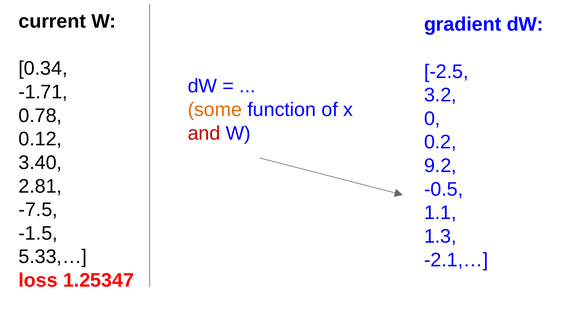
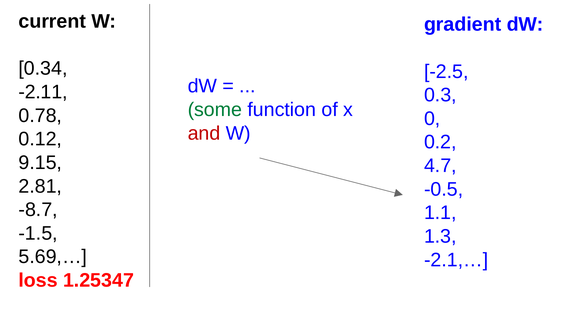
-1.71: -1.71 -> -2.11 (43, 92)
3.2: 3.2 -> 0.3 (440, 95)
some colour: orange -> green (215, 110)
3.40: 3.40 -> 9.15 (40, 163)
9.2: 9.2 -> 4.7 (440, 166)
-7.5: -7.5 -> -8.7 (38, 210)
5.33,…: 5.33,… -> 5.69,… (53, 257)
